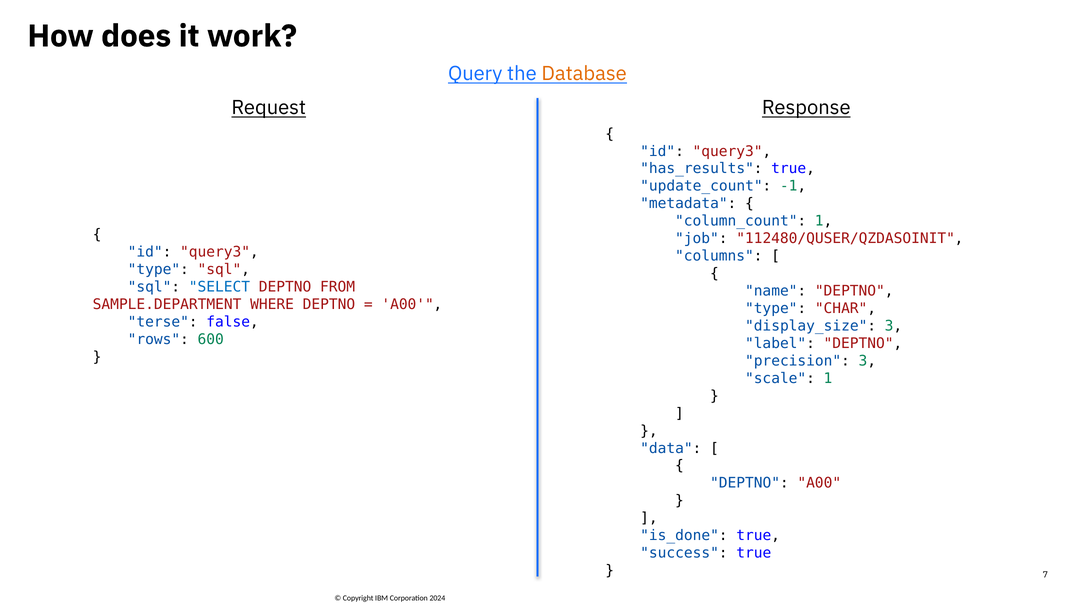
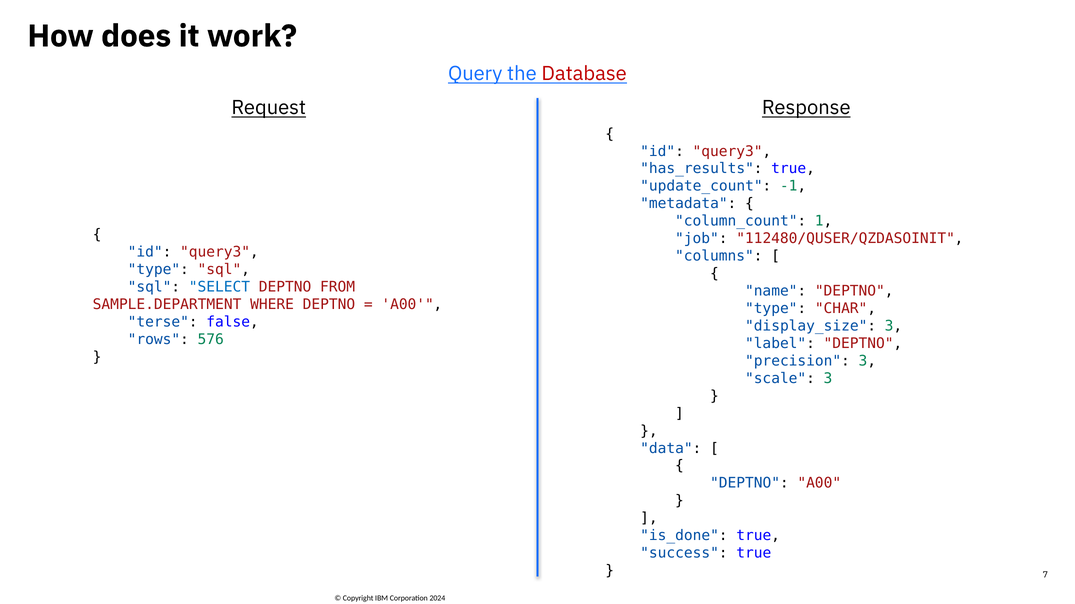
Database colour: orange -> red (584, 74)
600: 600 -> 576 (211, 340)
scale 1: 1 -> 3 (828, 379)
